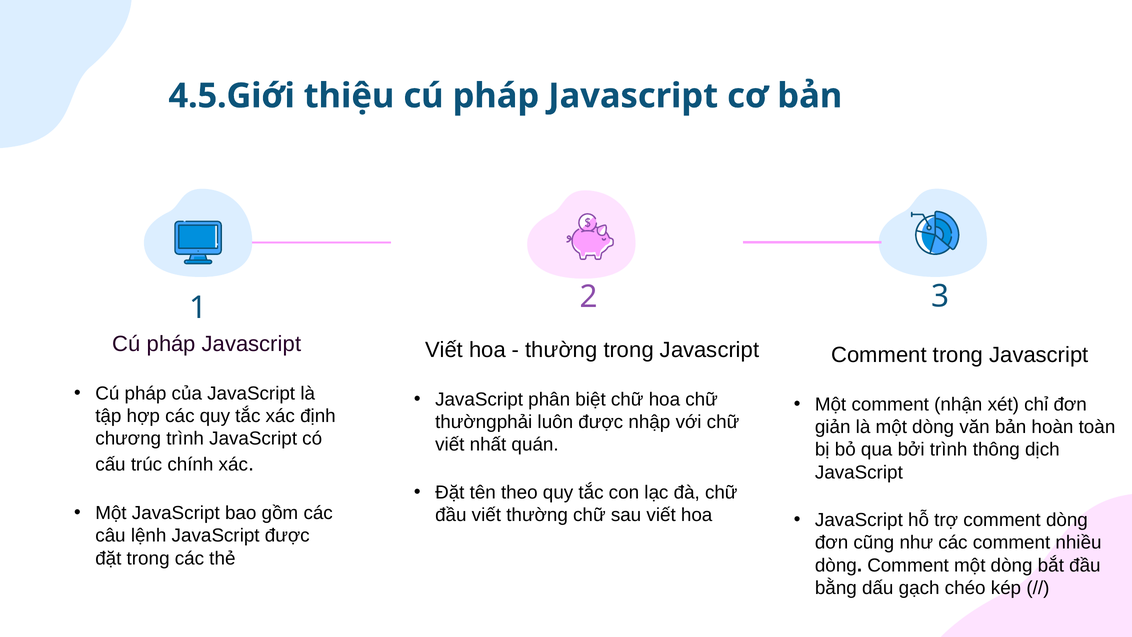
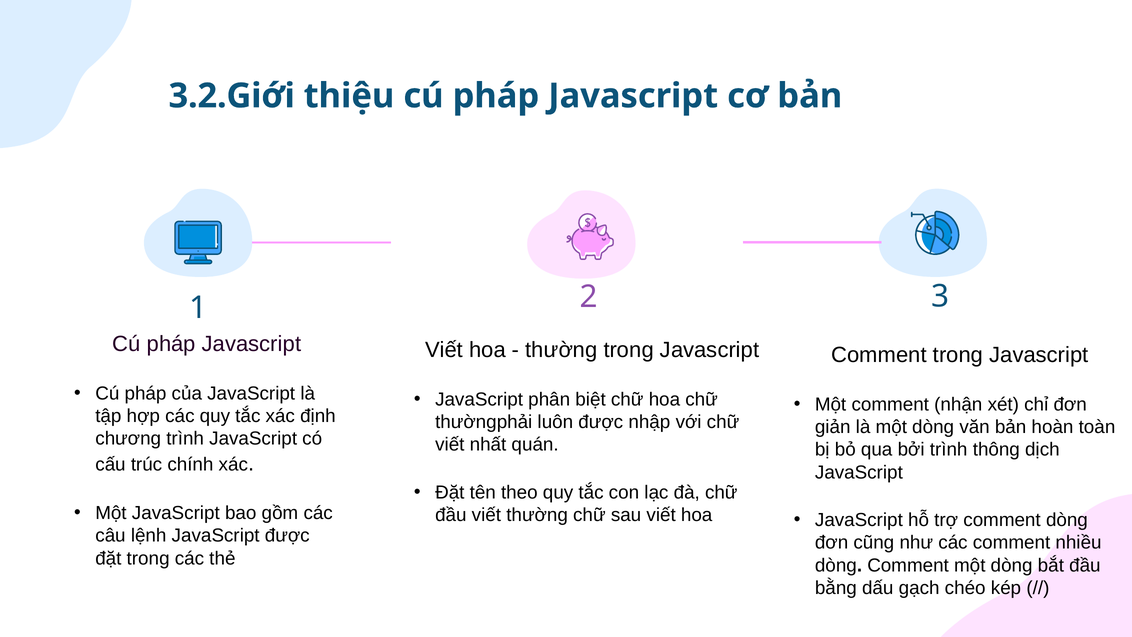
4.5.Giới: 4.5.Giới -> 3.2.Giới (232, 96)
